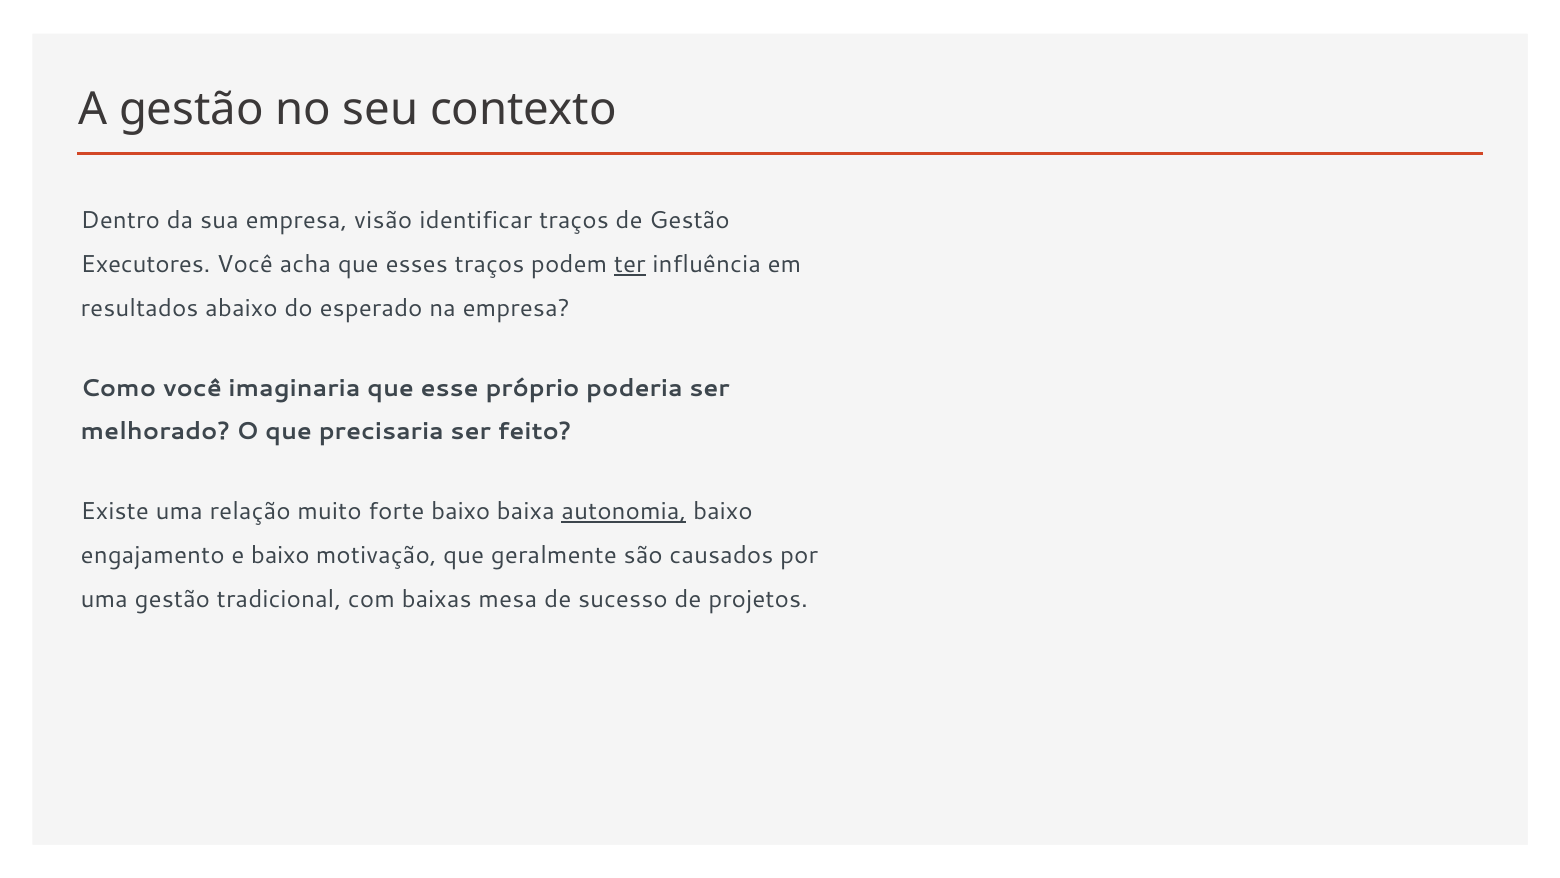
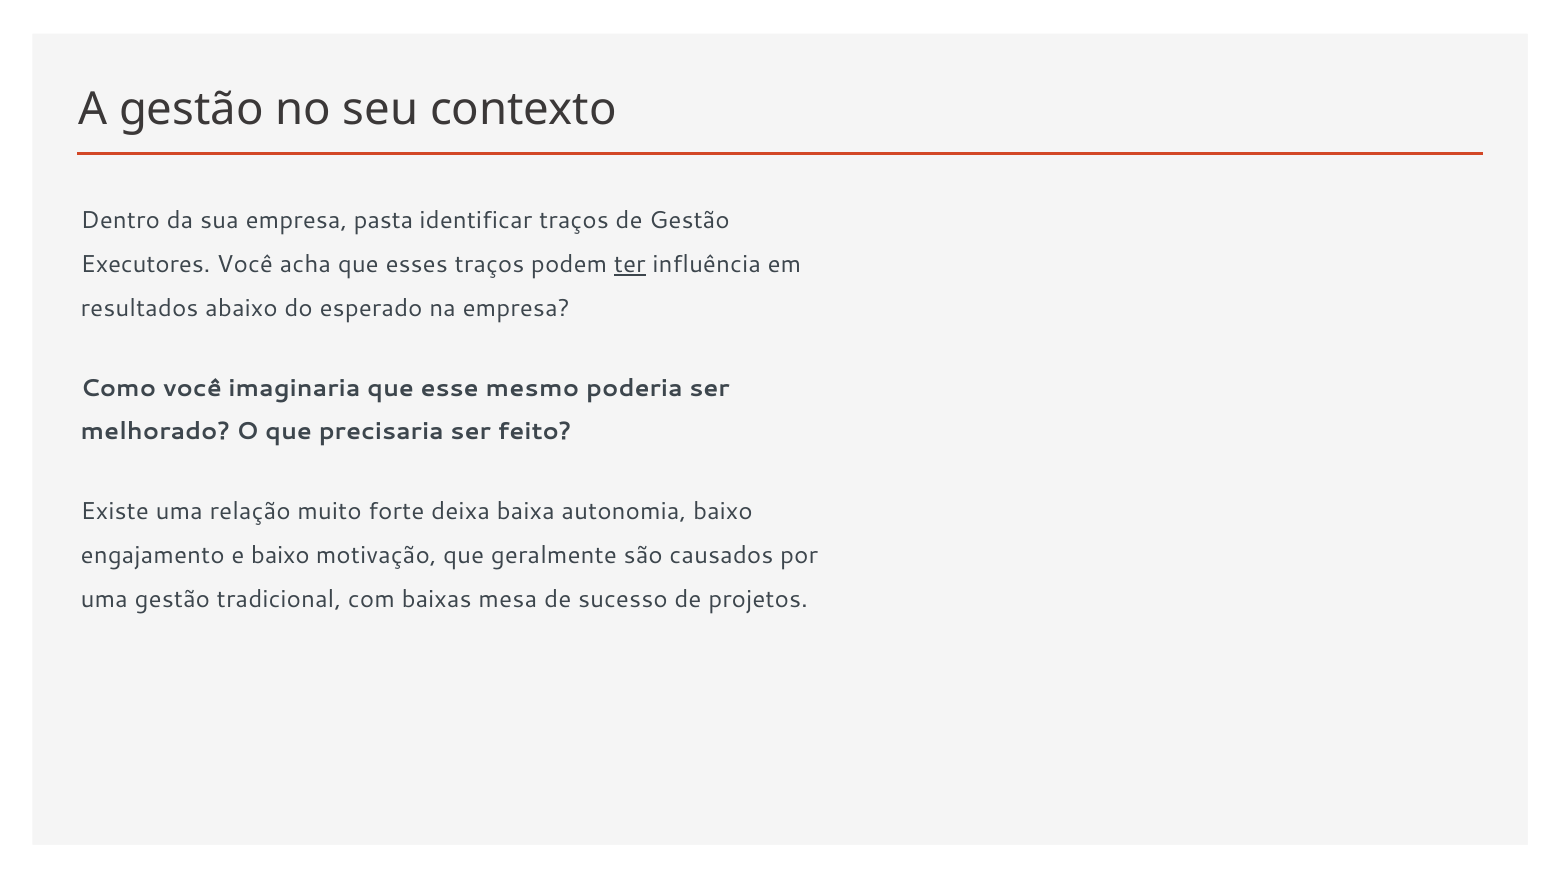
visão: visão -> pasta (384, 220)
próprio: próprio -> mesmo (532, 388)
forte baixo: baixo -> deixa (461, 511)
autonomia underline: present -> none (624, 511)
